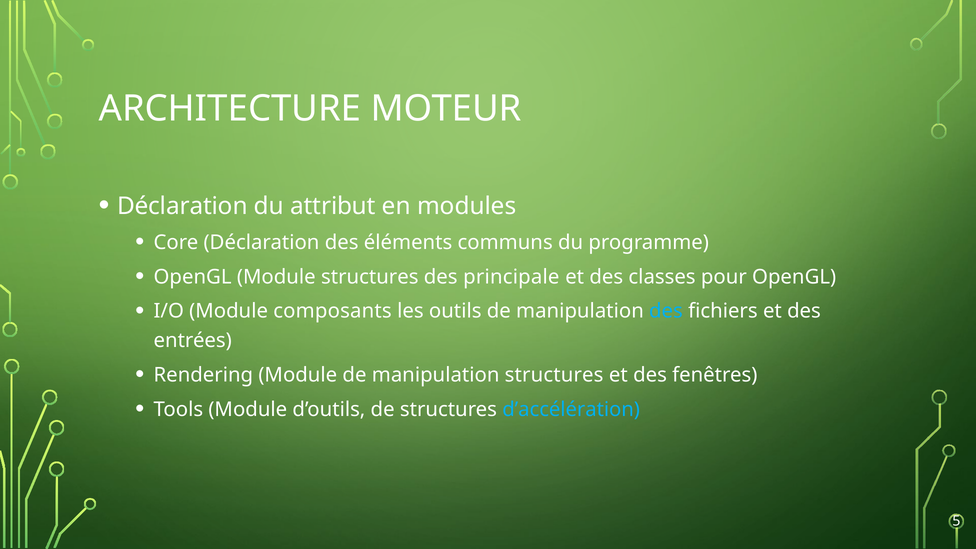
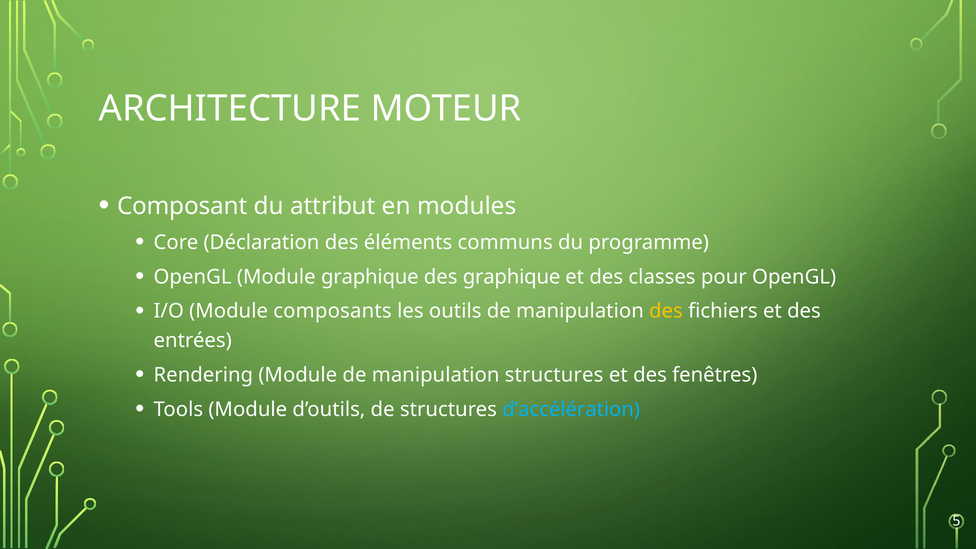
Déclaration: Déclaration -> Composant (182, 206)
Module structures: structures -> graphique (370, 277)
des principale: principale -> graphique (512, 277)
des colour: light blue -> yellow (666, 311)
